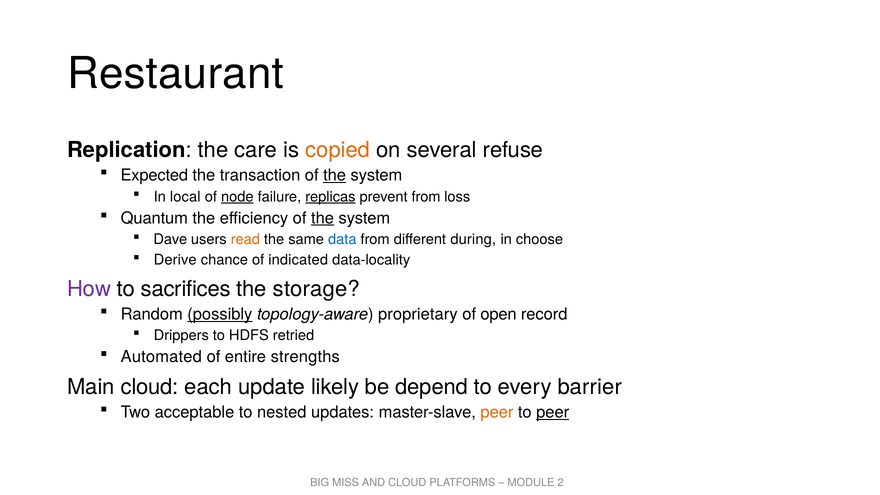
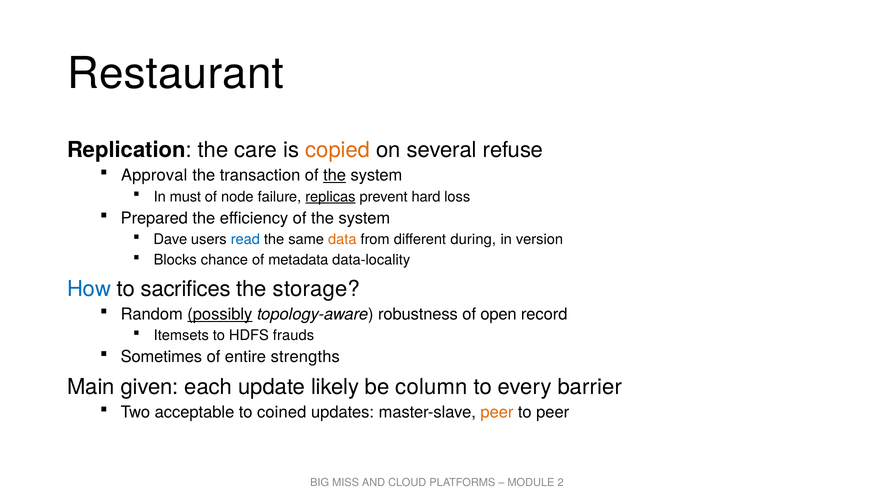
Expected: Expected -> Approval (154, 175)
local: local -> must (185, 197)
node underline: present -> none (237, 197)
prevent from: from -> hard (426, 197)
Quantum: Quantum -> Prepared (154, 218)
the underline: present -> none (323, 218)
read colour: orange -> blue (245, 240)
data colour: blue -> orange (342, 240)
choose: choose -> version (539, 240)
Derive: Derive -> Blocks (175, 260)
indicated: indicated -> metadata (298, 260)
How colour: purple -> blue (89, 289)
proprietary: proprietary -> robustness (418, 314)
Drippers: Drippers -> Itemsets (181, 336)
retried: retried -> frauds (293, 336)
Automated: Automated -> Sometimes (161, 357)
Main cloud: cloud -> given (150, 387)
depend: depend -> column (431, 387)
nested: nested -> coined (282, 412)
peer underline: present -> none (553, 412)
